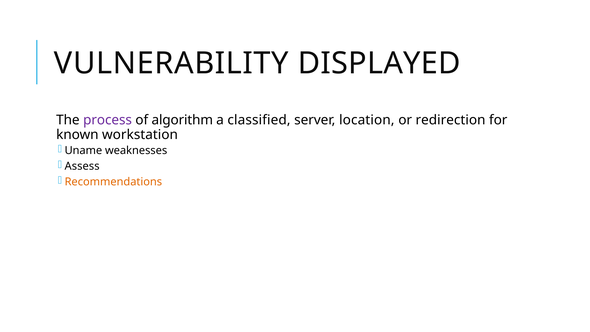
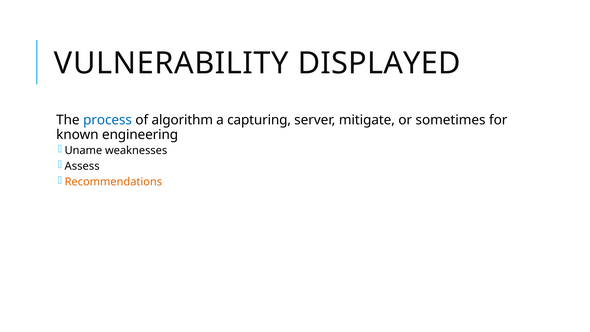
process colour: purple -> blue (108, 120)
classified: classified -> capturing (259, 120)
location: location -> mitigate (367, 120)
redirection: redirection -> sometimes (451, 120)
workstation: workstation -> engineering (140, 135)
